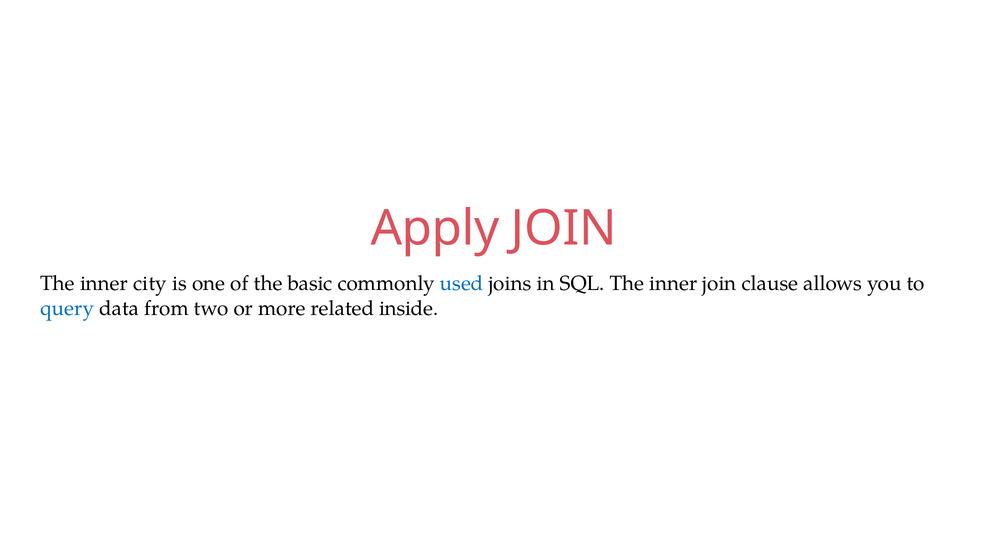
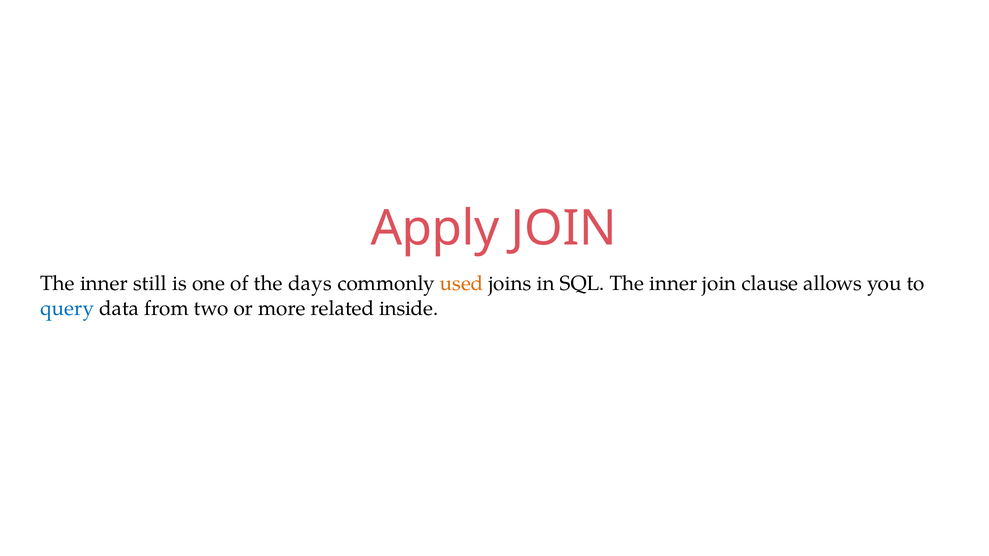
city: city -> still (150, 284)
basic: basic -> days (310, 284)
used colour: blue -> orange (462, 284)
